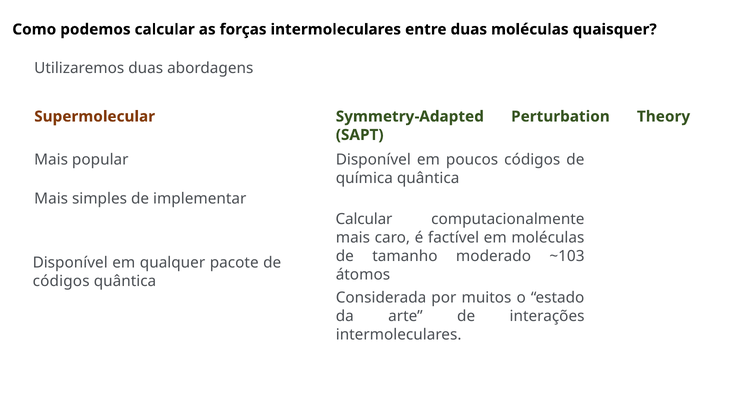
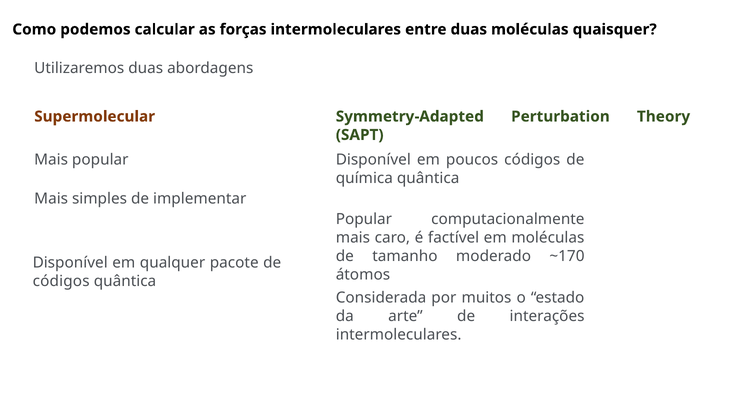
Calcular: Calcular -> Popular (364, 220)
~103: ~103 -> ~170 (567, 256)
